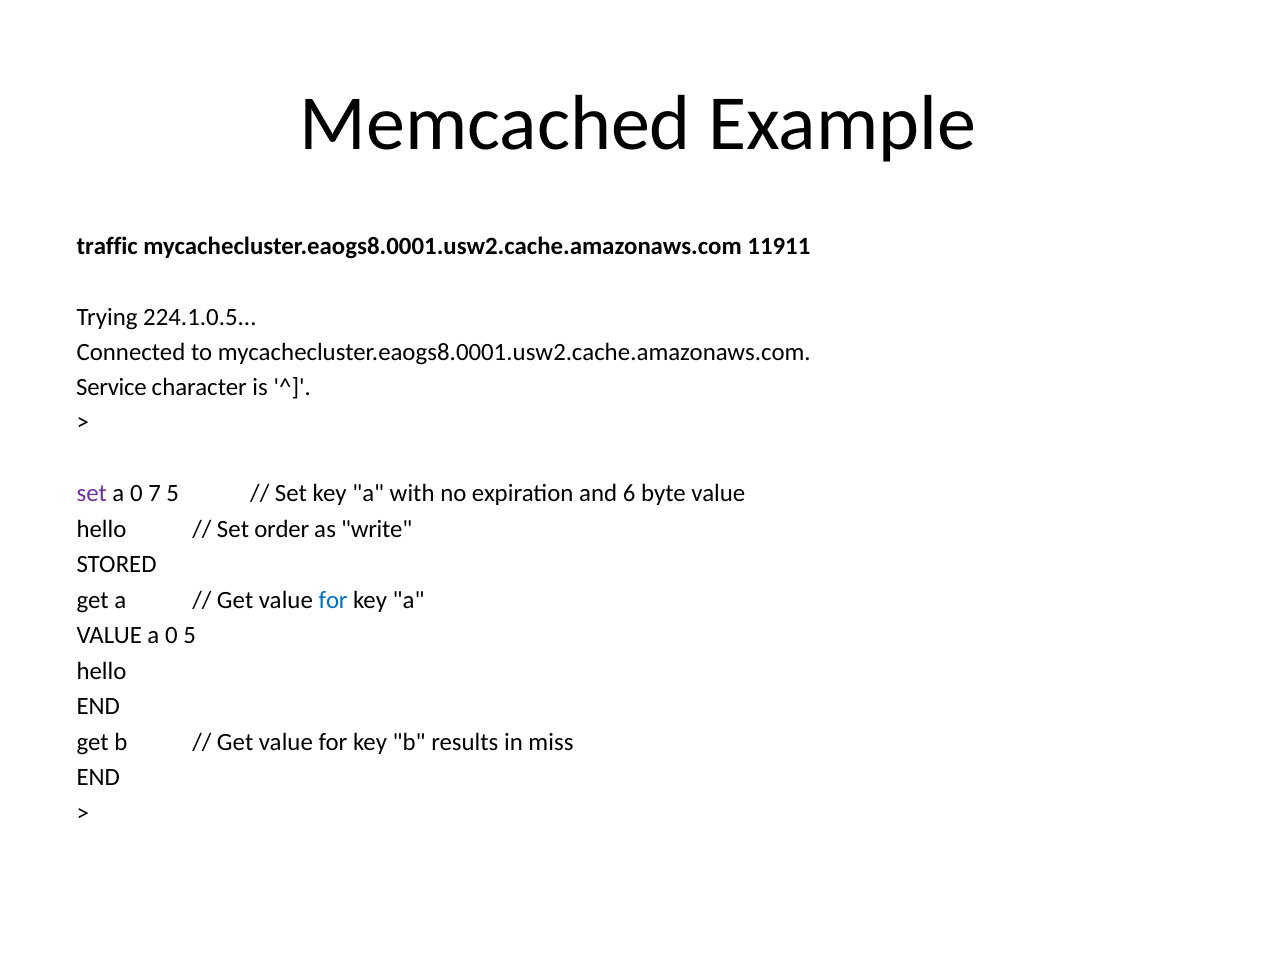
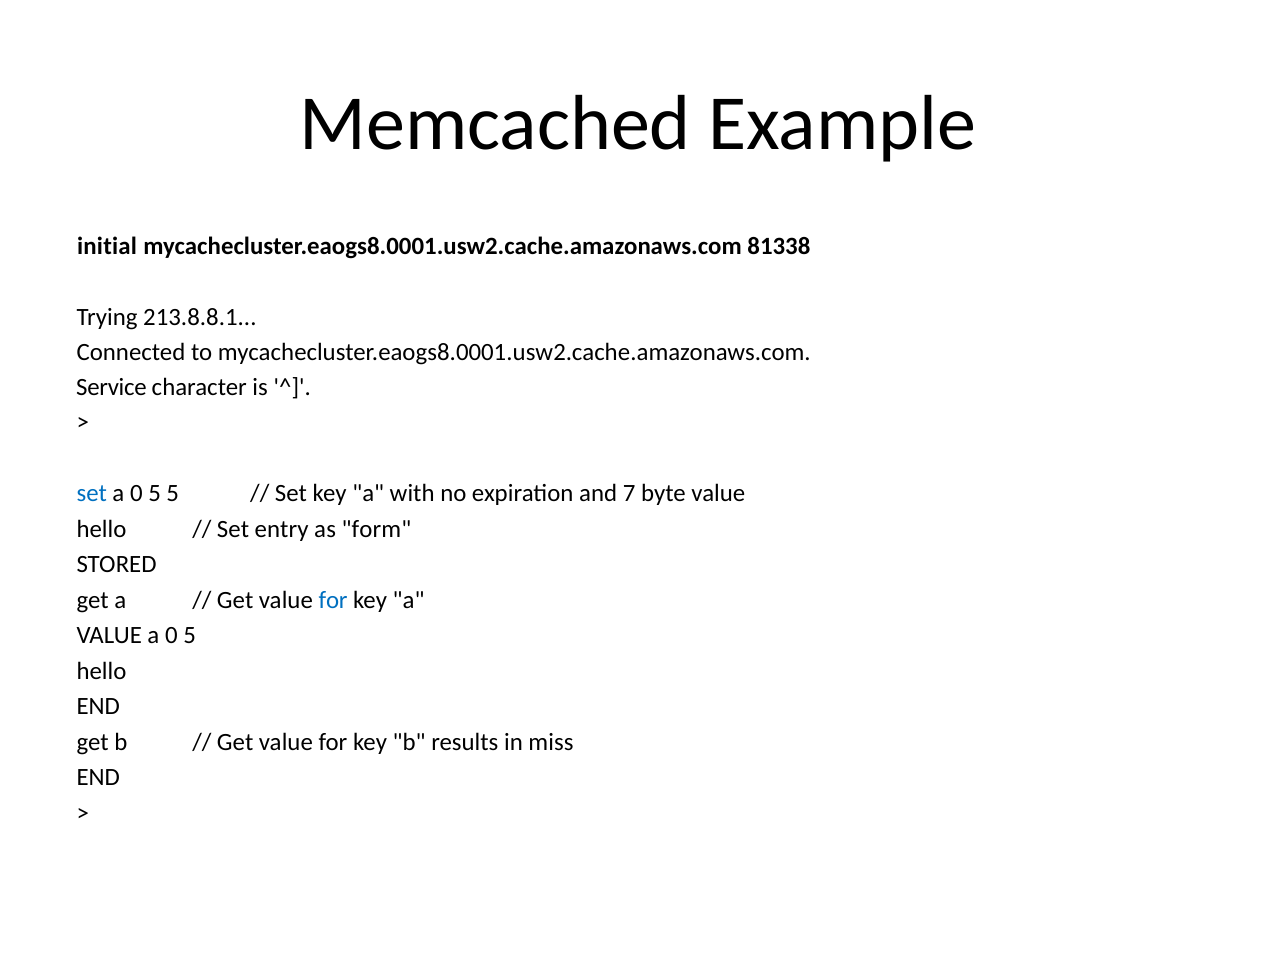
traffic: traffic -> initial (107, 247)
11911: 11911 -> 81338 (779, 247)
224.1.0.5: 224.1.0.5 -> 213.8.8.1 (200, 317)
set colour: purple -> blue (92, 494)
7: 7 -> 5 (155, 494)
6: 6 -> 7 (629, 494)
order: order -> entry (282, 529)
write: write -> form (376, 529)
